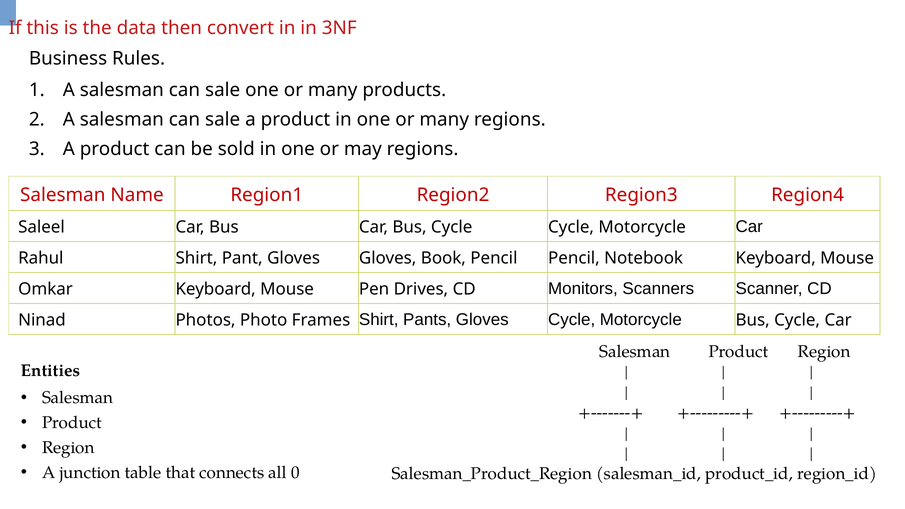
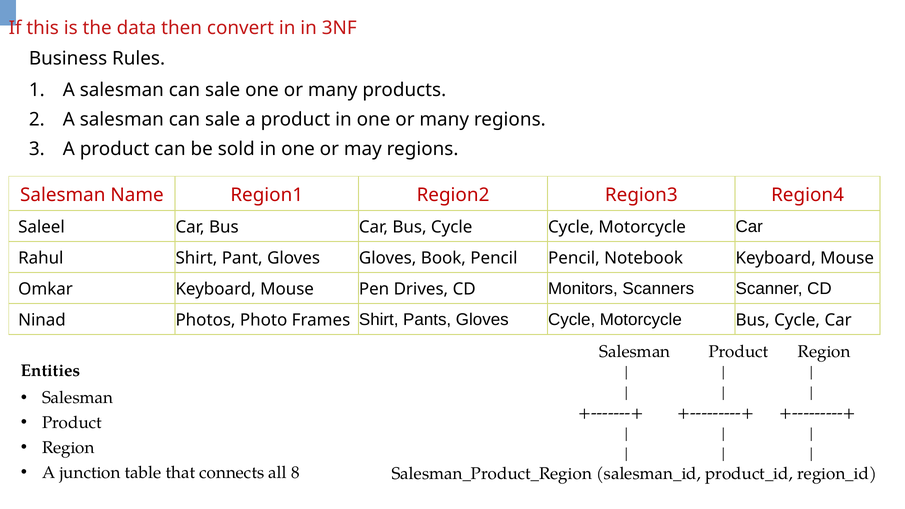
0: 0 -> 8 (295, 473)
